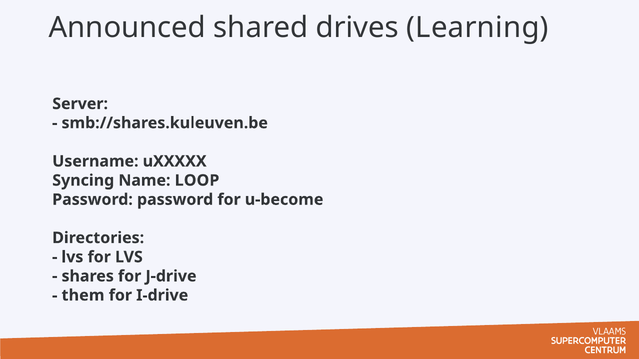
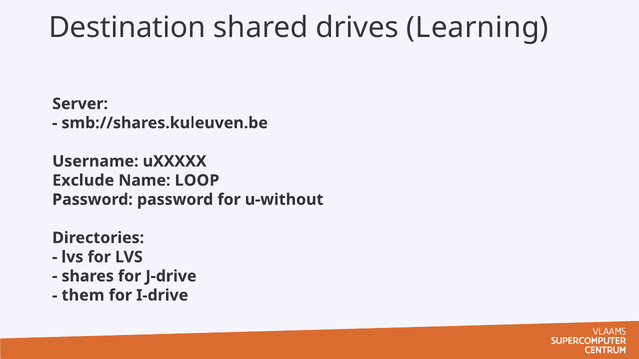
Announced: Announced -> Destination (127, 27)
Syncing: Syncing -> Exclude (83, 181)
u-become: u-become -> u-without (284, 200)
